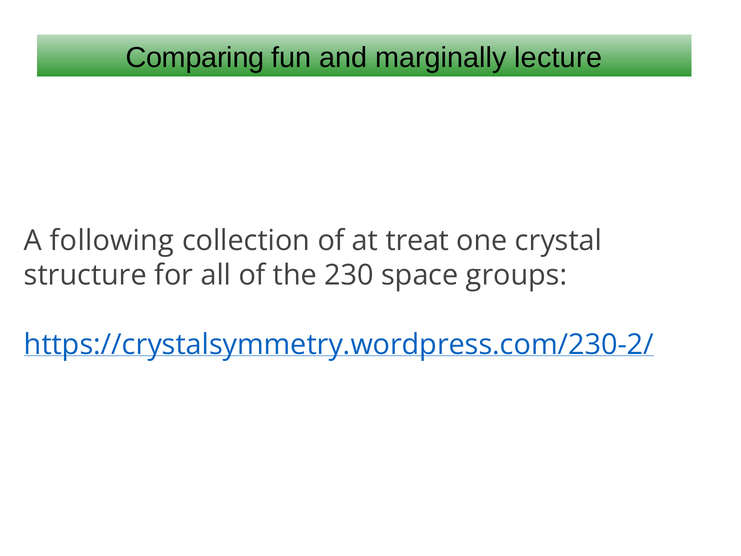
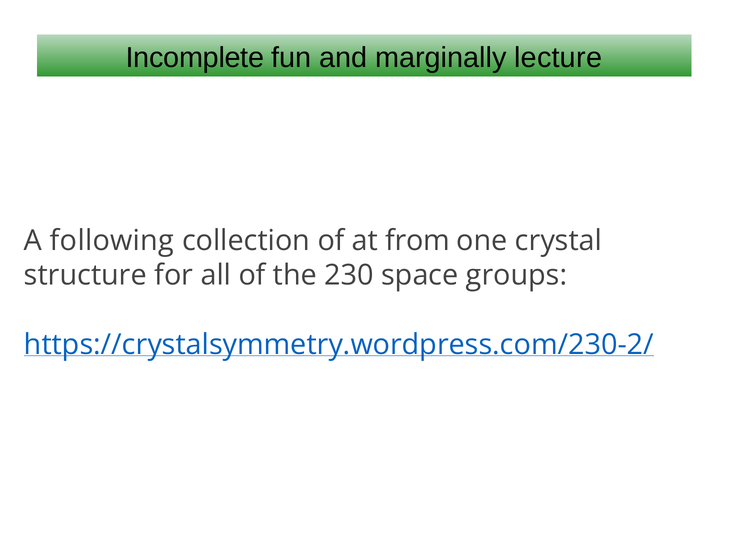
Comparing: Comparing -> Incomplete (195, 57)
treat: treat -> from (417, 241)
